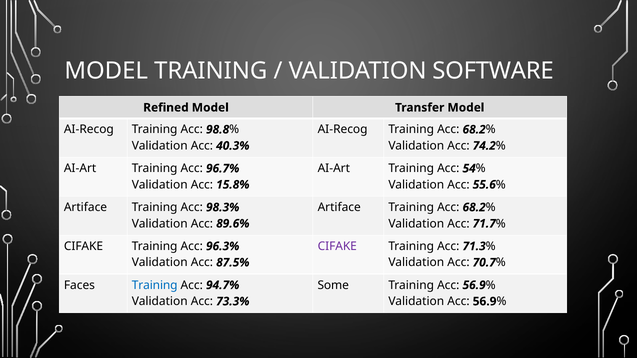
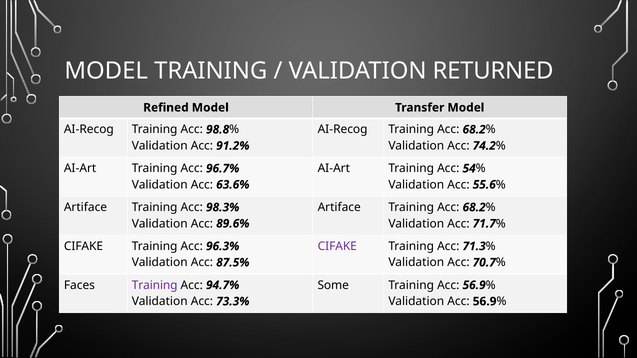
SOFTWARE: SOFTWARE -> RETURNED (493, 71)
40.3%: 40.3% -> 91.2% (233, 146)
15.8%: 15.8% -> 63.6% (233, 185)
Training colour: blue -> purple (155, 285)
